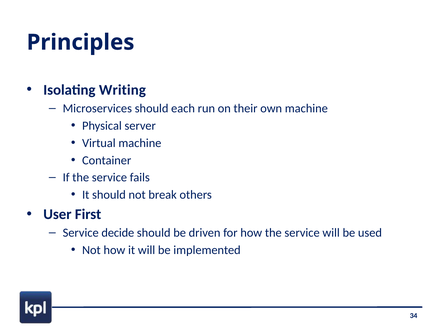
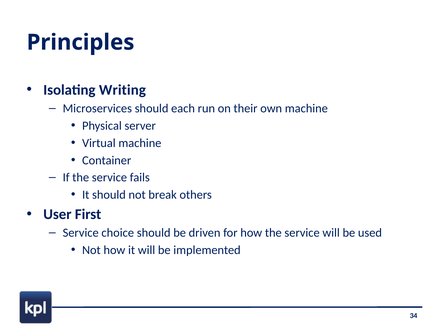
decide: decide -> choice (118, 233)
